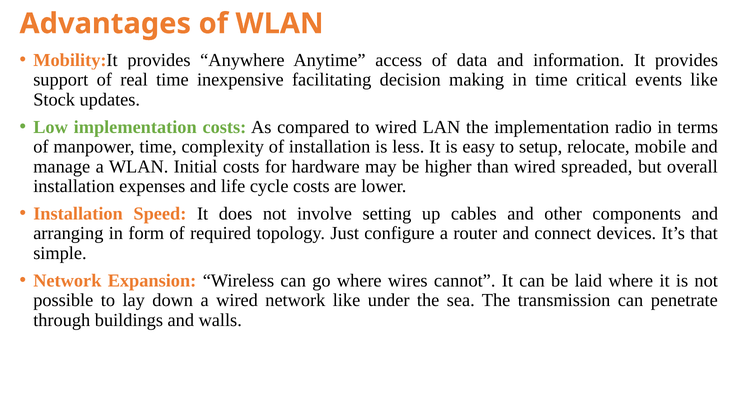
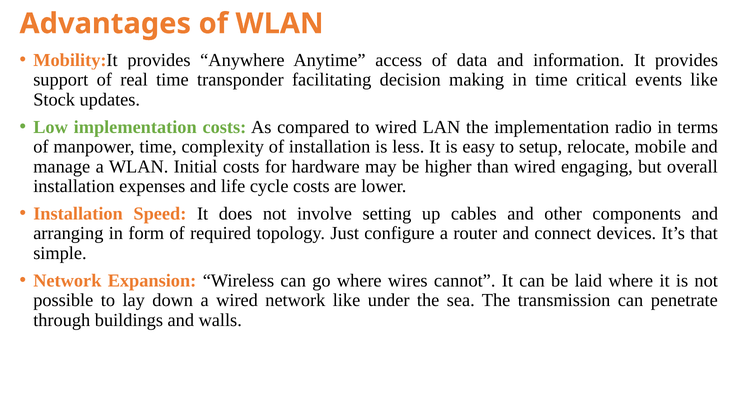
inexpensive: inexpensive -> transponder (240, 80)
spreaded: spreaded -> engaging (597, 167)
